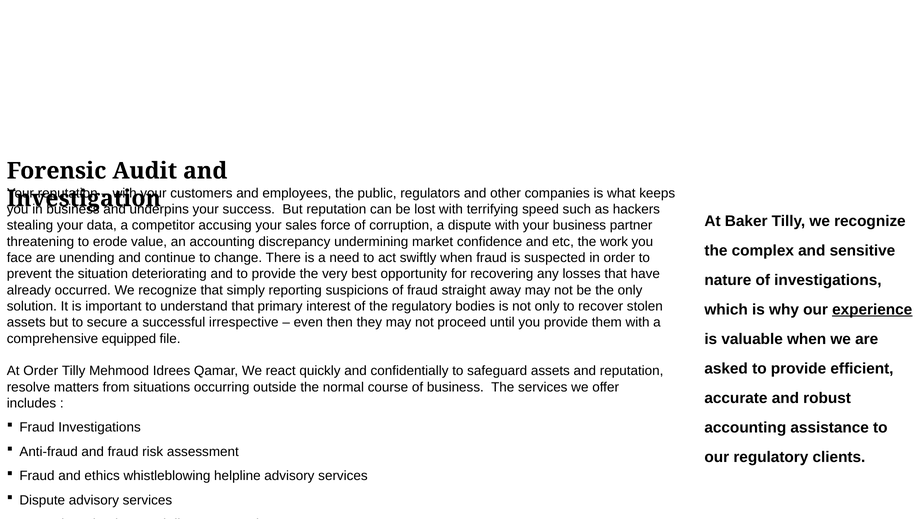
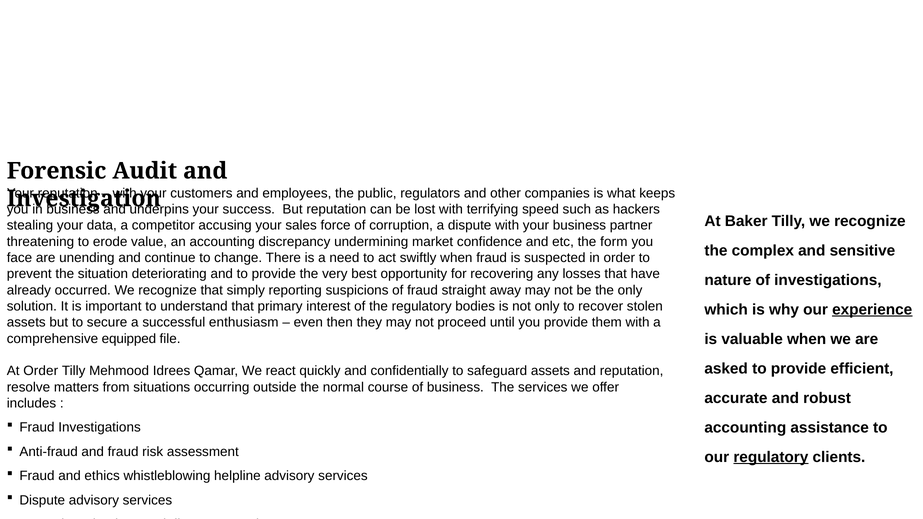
work: work -> form (614, 242)
irrespective: irrespective -> enthusiasm (244, 323)
regulatory underline: none -> present (771, 457)
